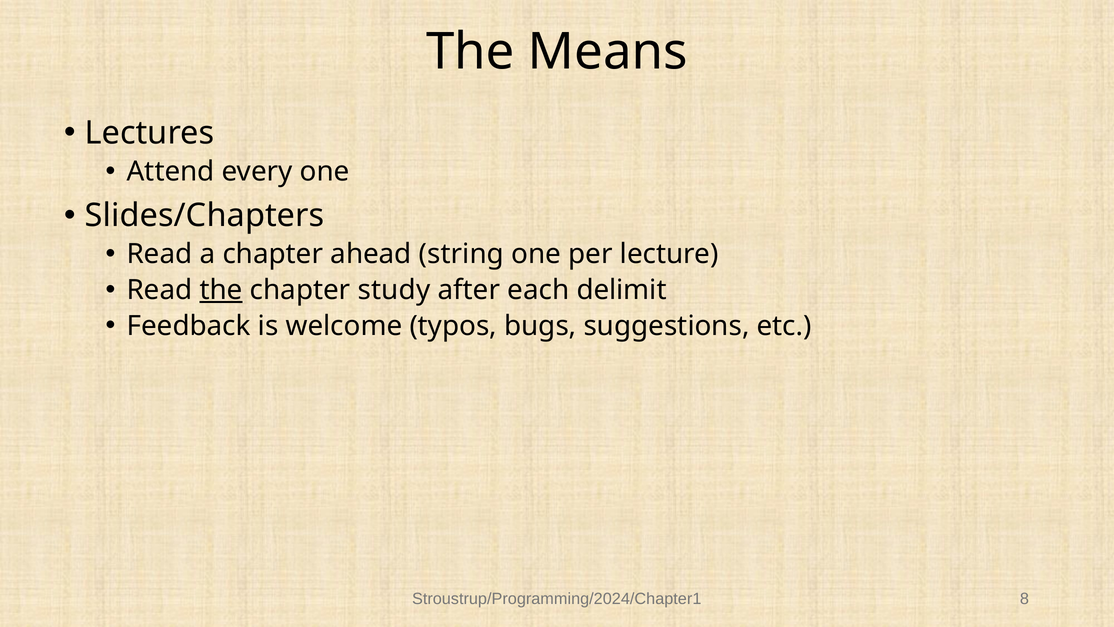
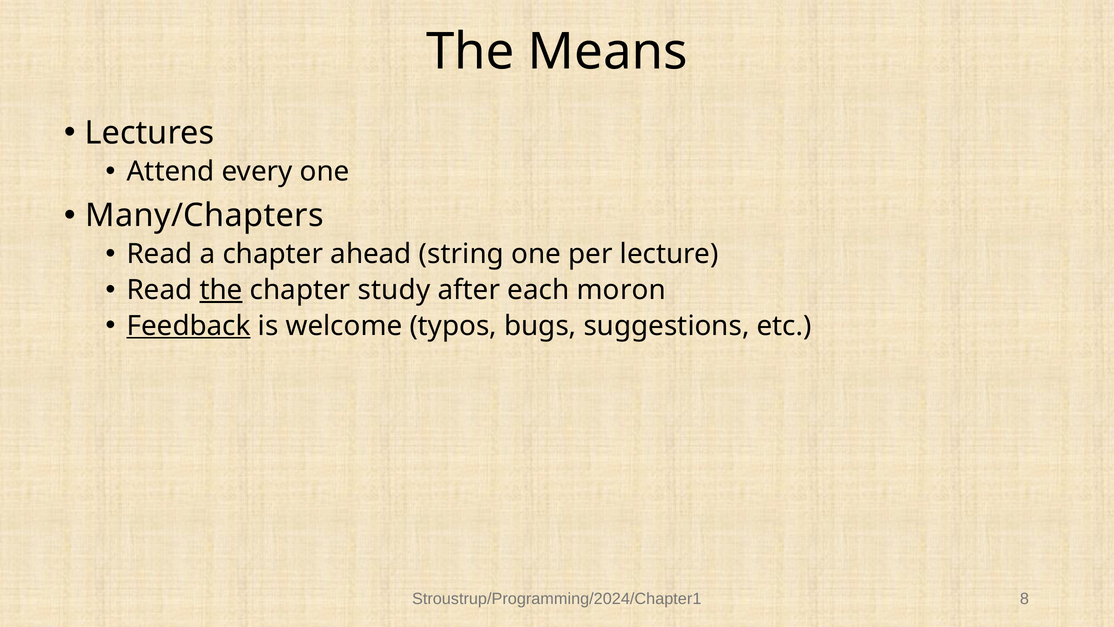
Slides/Chapters: Slides/Chapters -> Many/Chapters (204, 216)
delimit: delimit -> moron (621, 290)
Feedback underline: none -> present (189, 326)
